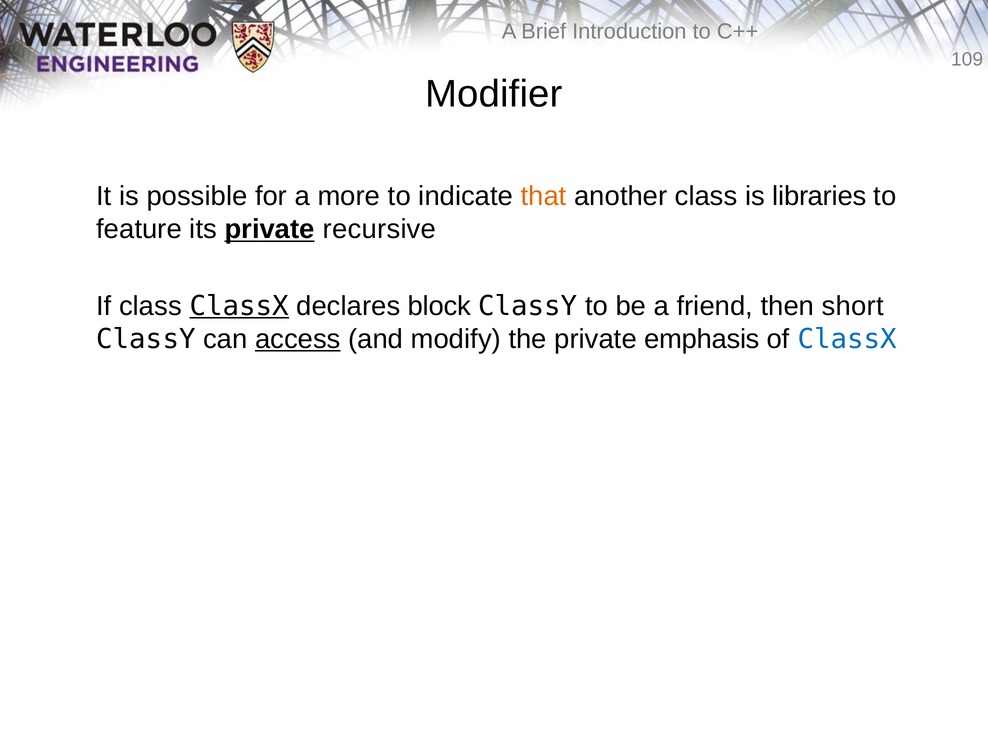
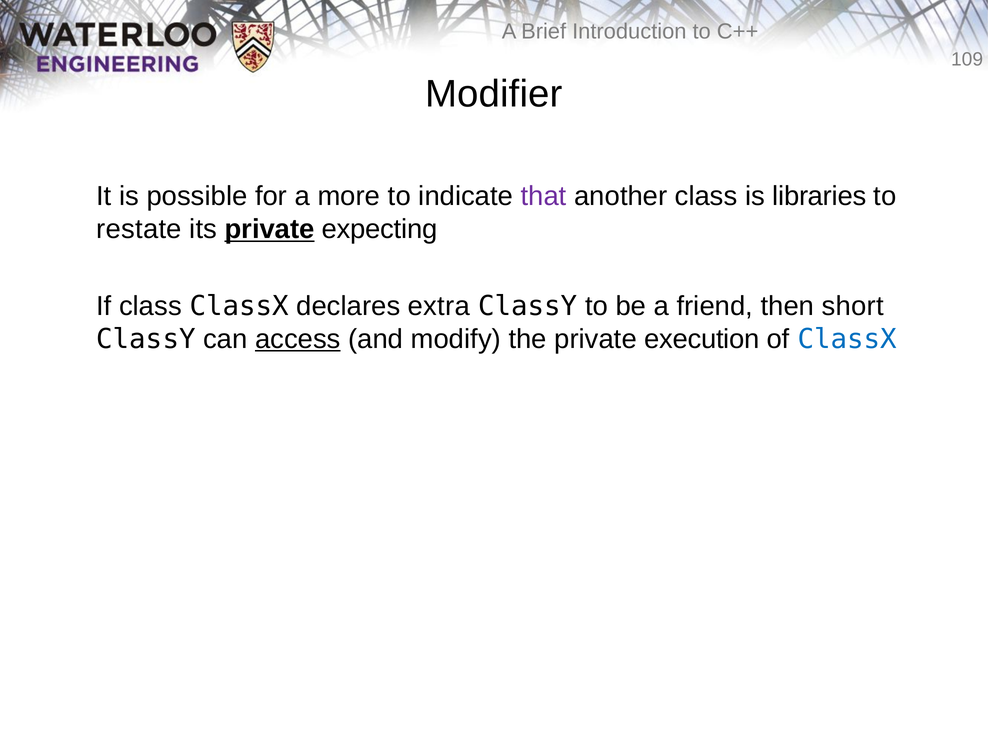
that colour: orange -> purple (544, 196)
feature: feature -> restate (139, 229)
recursive: recursive -> expecting (380, 229)
ClassX underline: present -> none (239, 306)
block: block -> extra (439, 306)
emphasis: emphasis -> execution (702, 339)
